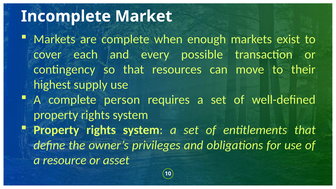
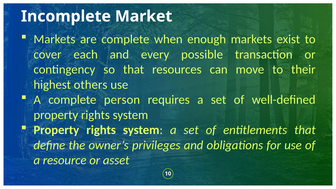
supply: supply -> others (91, 85)
